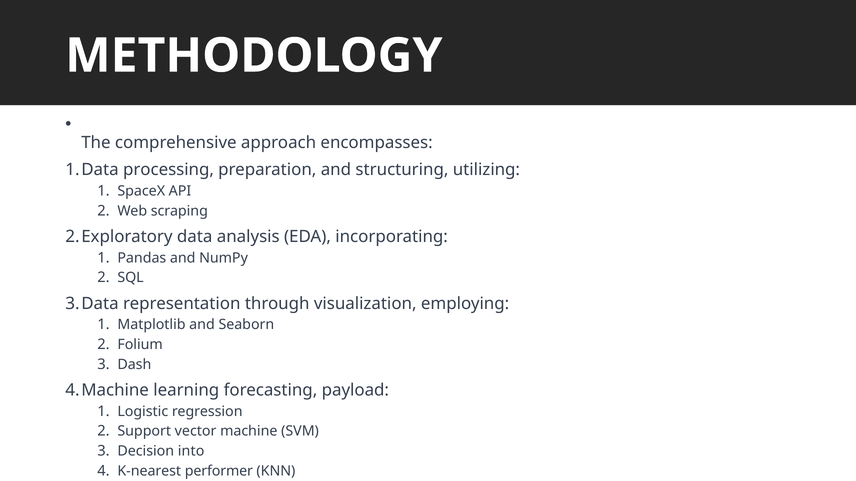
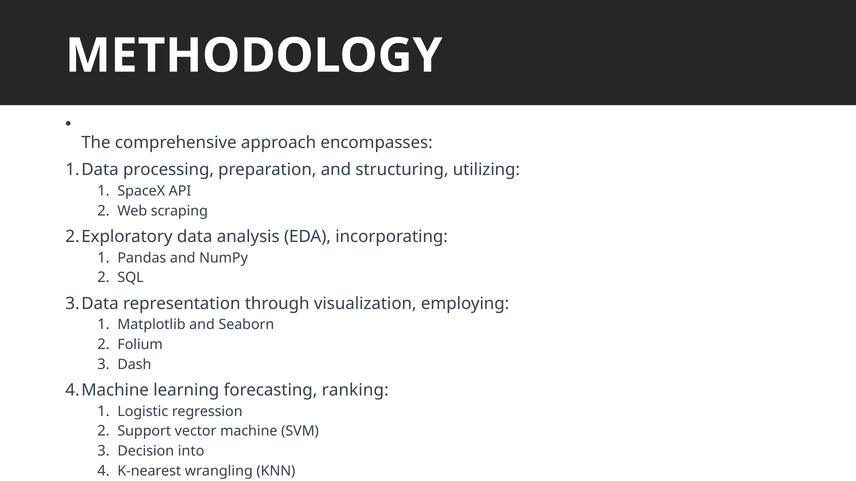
payload: payload -> ranking (355, 391)
performer: performer -> wrangling (219, 471)
